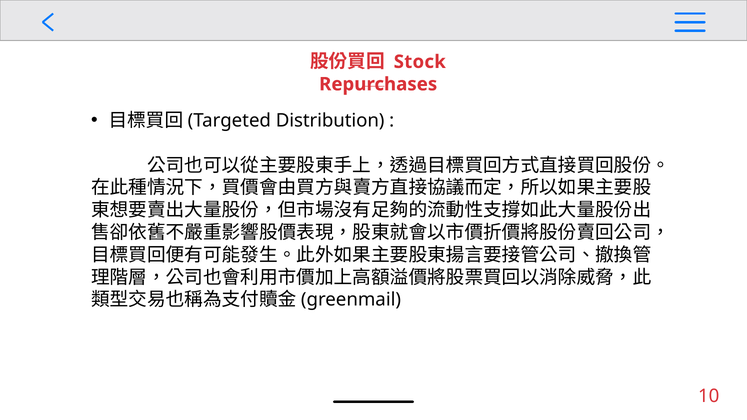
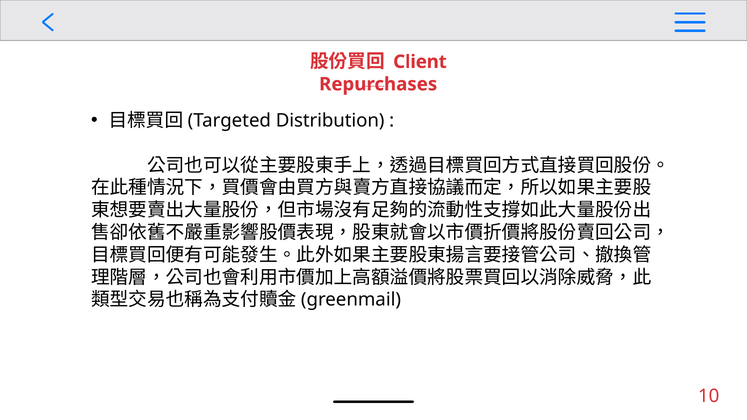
Stock: Stock -> Client (420, 62)
